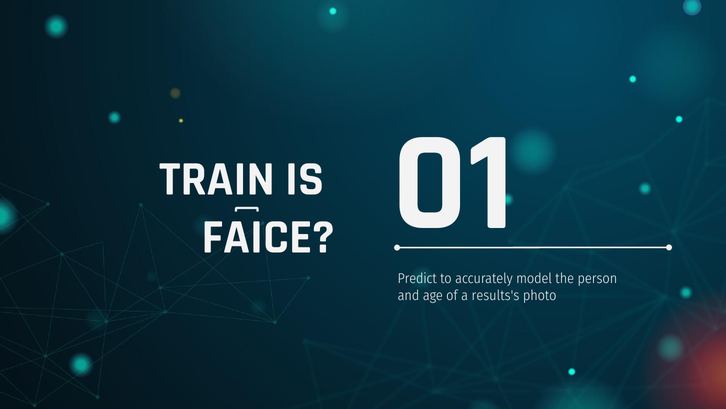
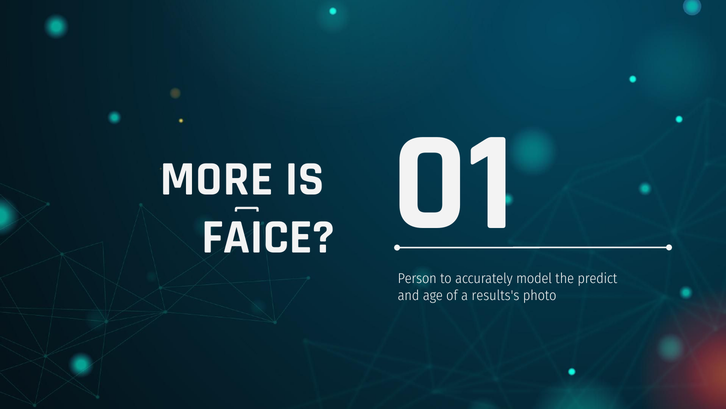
TRAIN: TRAIN -> MORE (217, 179)
Predict: Predict -> Person (417, 278)
person: person -> predict (597, 278)
